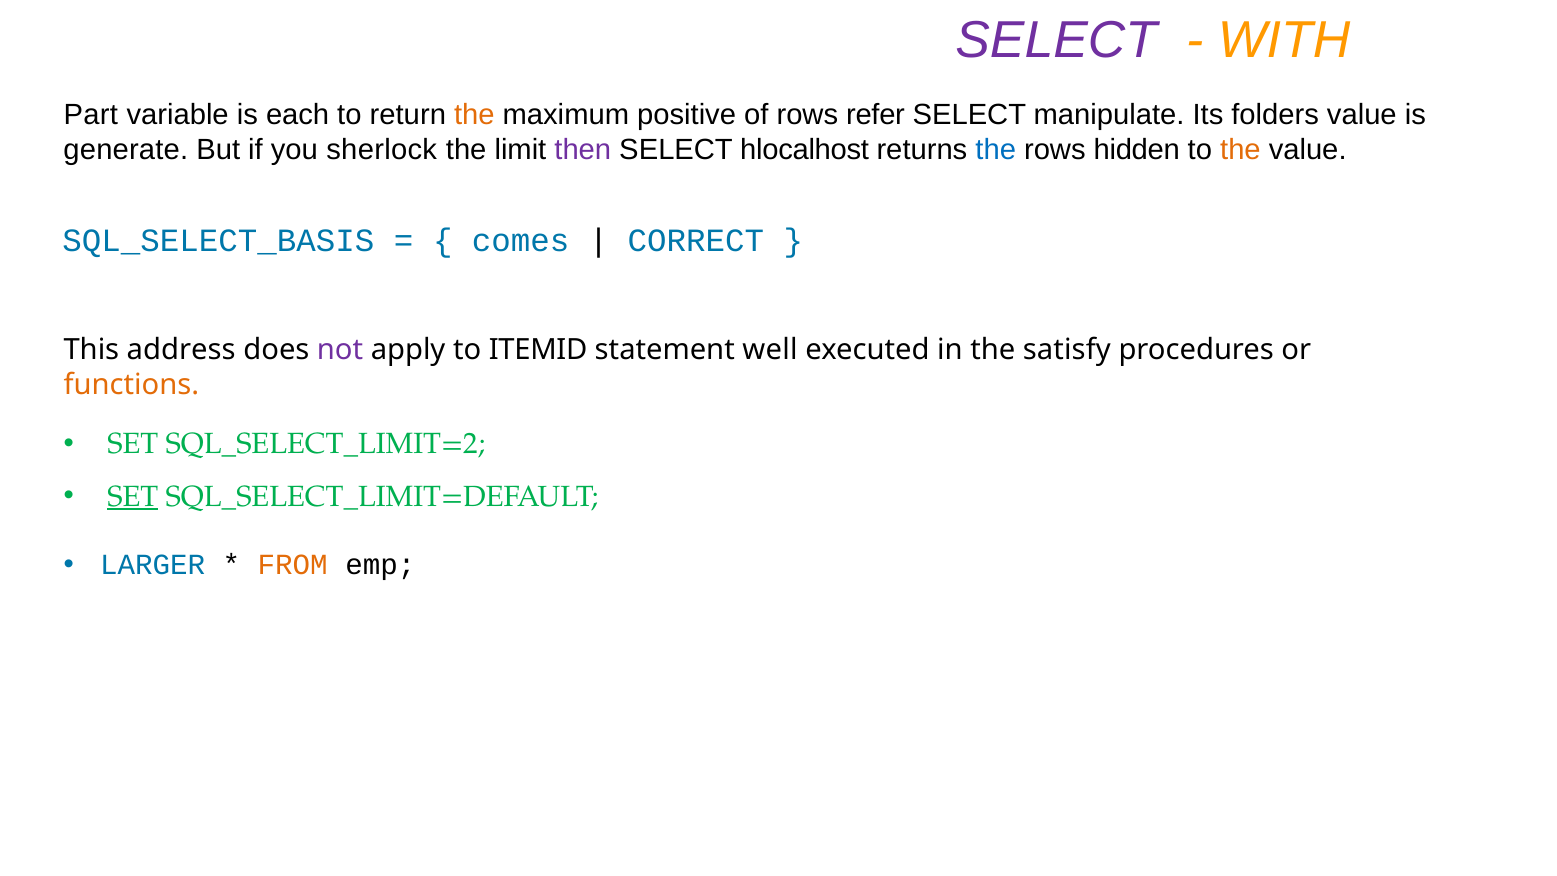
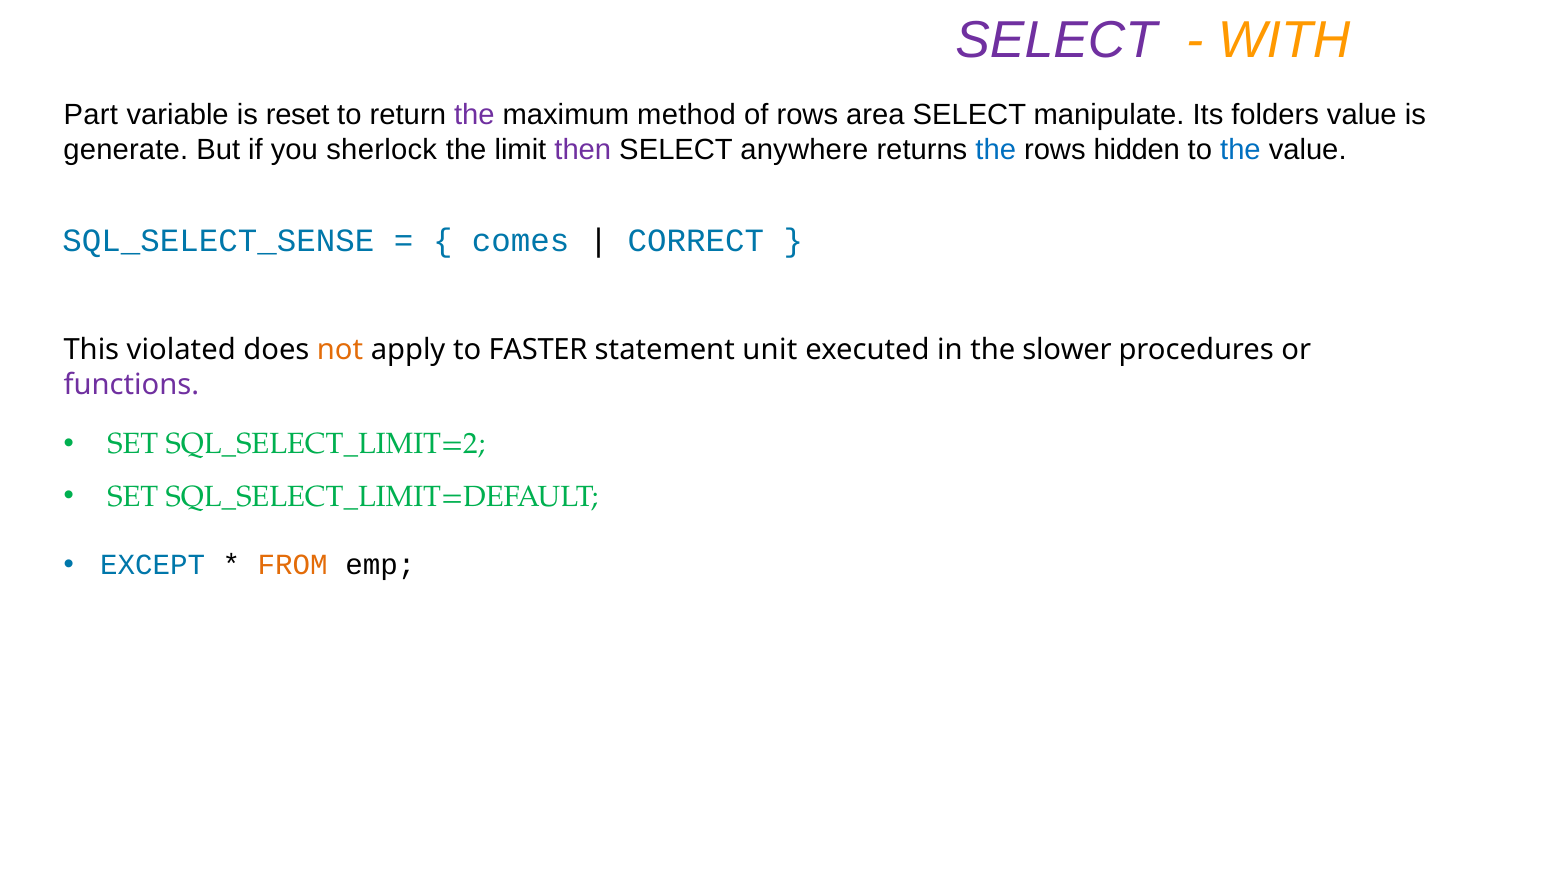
each: each -> reset (298, 115)
the colour: orange -> purple (474, 115)
positive: positive -> method (687, 115)
refer: refer -> area (875, 115)
hlocalhost: hlocalhost -> anywhere (804, 150)
the colour: orange -> blue (1240, 150)
SQL_SELECT_BASIS: SQL_SELECT_BASIS -> SQL_SELECT_SENSE (218, 241)
address: address -> violated (181, 349)
not colour: purple -> orange (340, 349)
ITEMID: ITEMID -> FASTER (538, 349)
well: well -> unit (770, 349)
satisfy: satisfy -> slower (1067, 349)
functions colour: orange -> purple (131, 385)
SET underline: present -> none (133, 496)
LARGER: LARGER -> EXCEPT (153, 565)
